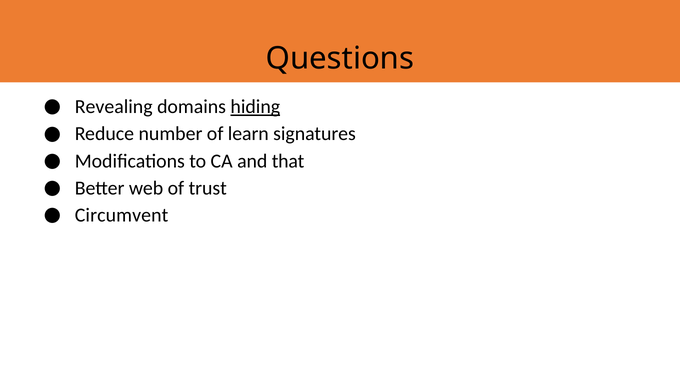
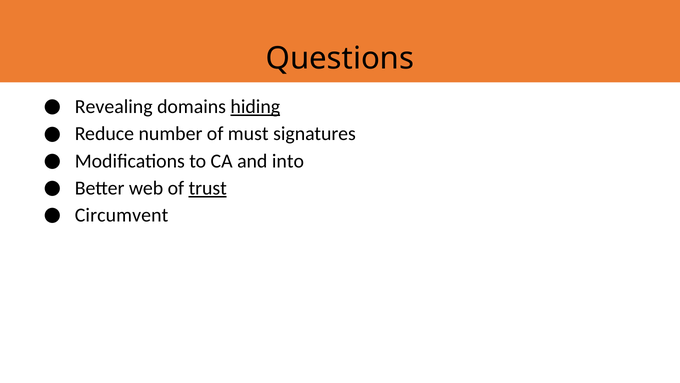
learn: learn -> must (248, 134)
that: that -> into (288, 161)
trust underline: none -> present (208, 188)
